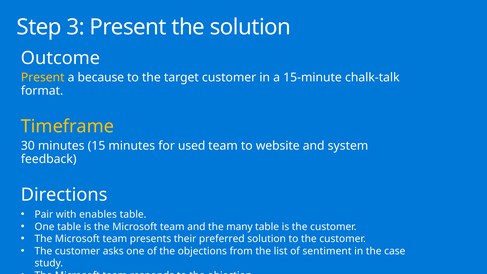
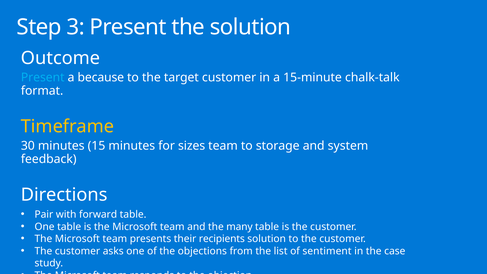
Present colour: yellow -> light blue (43, 78)
used: used -> sizes (192, 146)
website: website -> storage (278, 146)
enables: enables -> forward (98, 214)
preferred: preferred -> recipients (222, 239)
